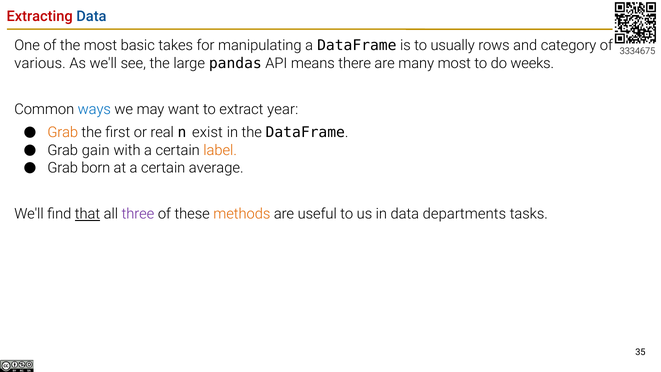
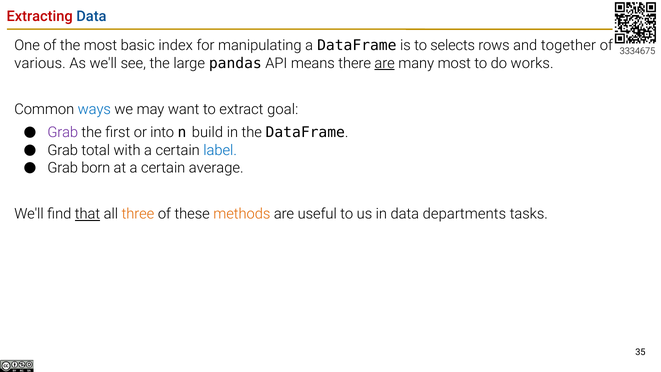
takes: takes -> index (176, 46)
usually: usually -> selects (453, 46)
category: category -> together (568, 46)
are underline: none -> present (385, 63)
weeks: weeks -> works (532, 63)
year: year -> goal (283, 109)
Grab colour: orange -> purple (63, 133)
real: real -> into (162, 133)
exist: exist -> build (207, 133)
gain: gain -> total (96, 150)
label colour: orange -> blue (220, 150)
three colour: purple -> orange (138, 214)
